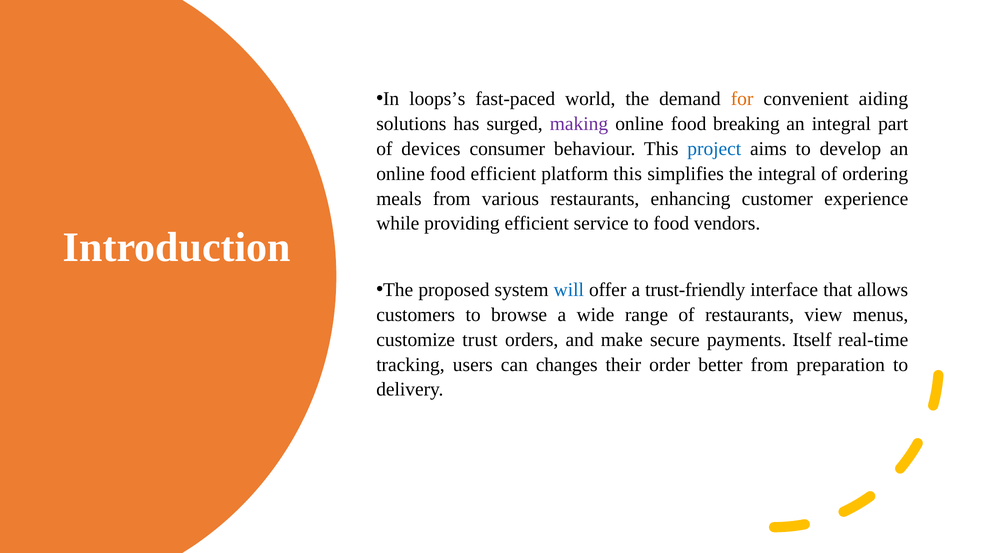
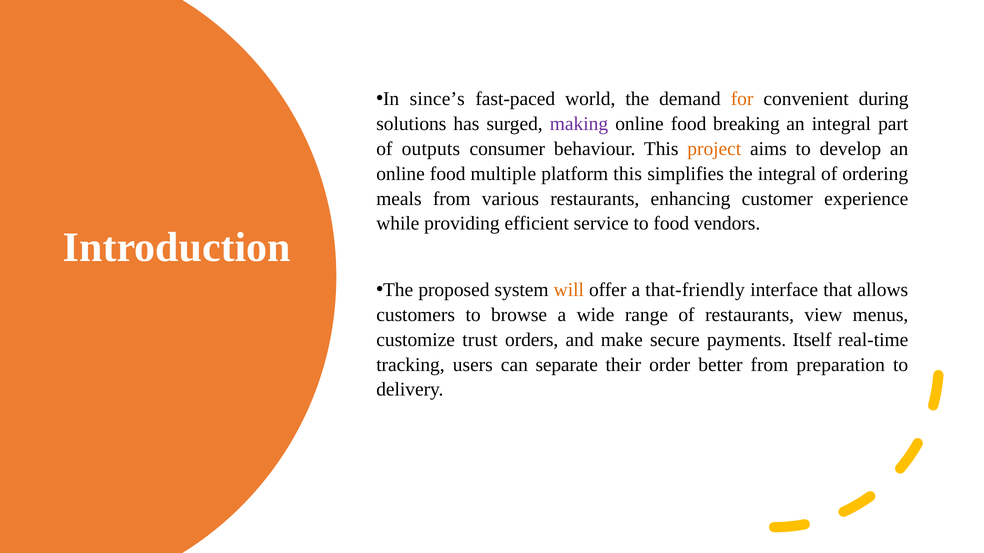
loops’s: loops’s -> since’s (437, 99)
aiding: aiding -> during (884, 99)
devices: devices -> outputs (431, 149)
project colour: blue -> orange (714, 149)
food efficient: efficient -> multiple (503, 174)
will colour: blue -> orange (569, 290)
trust-friendly: trust-friendly -> that-friendly (695, 290)
changes: changes -> separate (567, 365)
